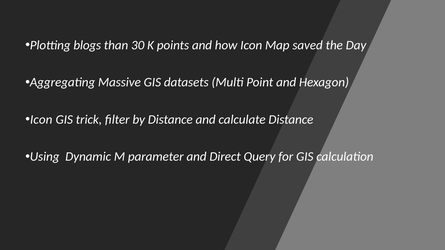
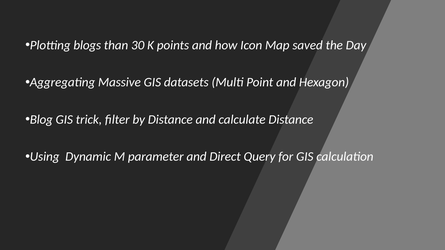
Icon: Icon -> Blog (41, 120)
